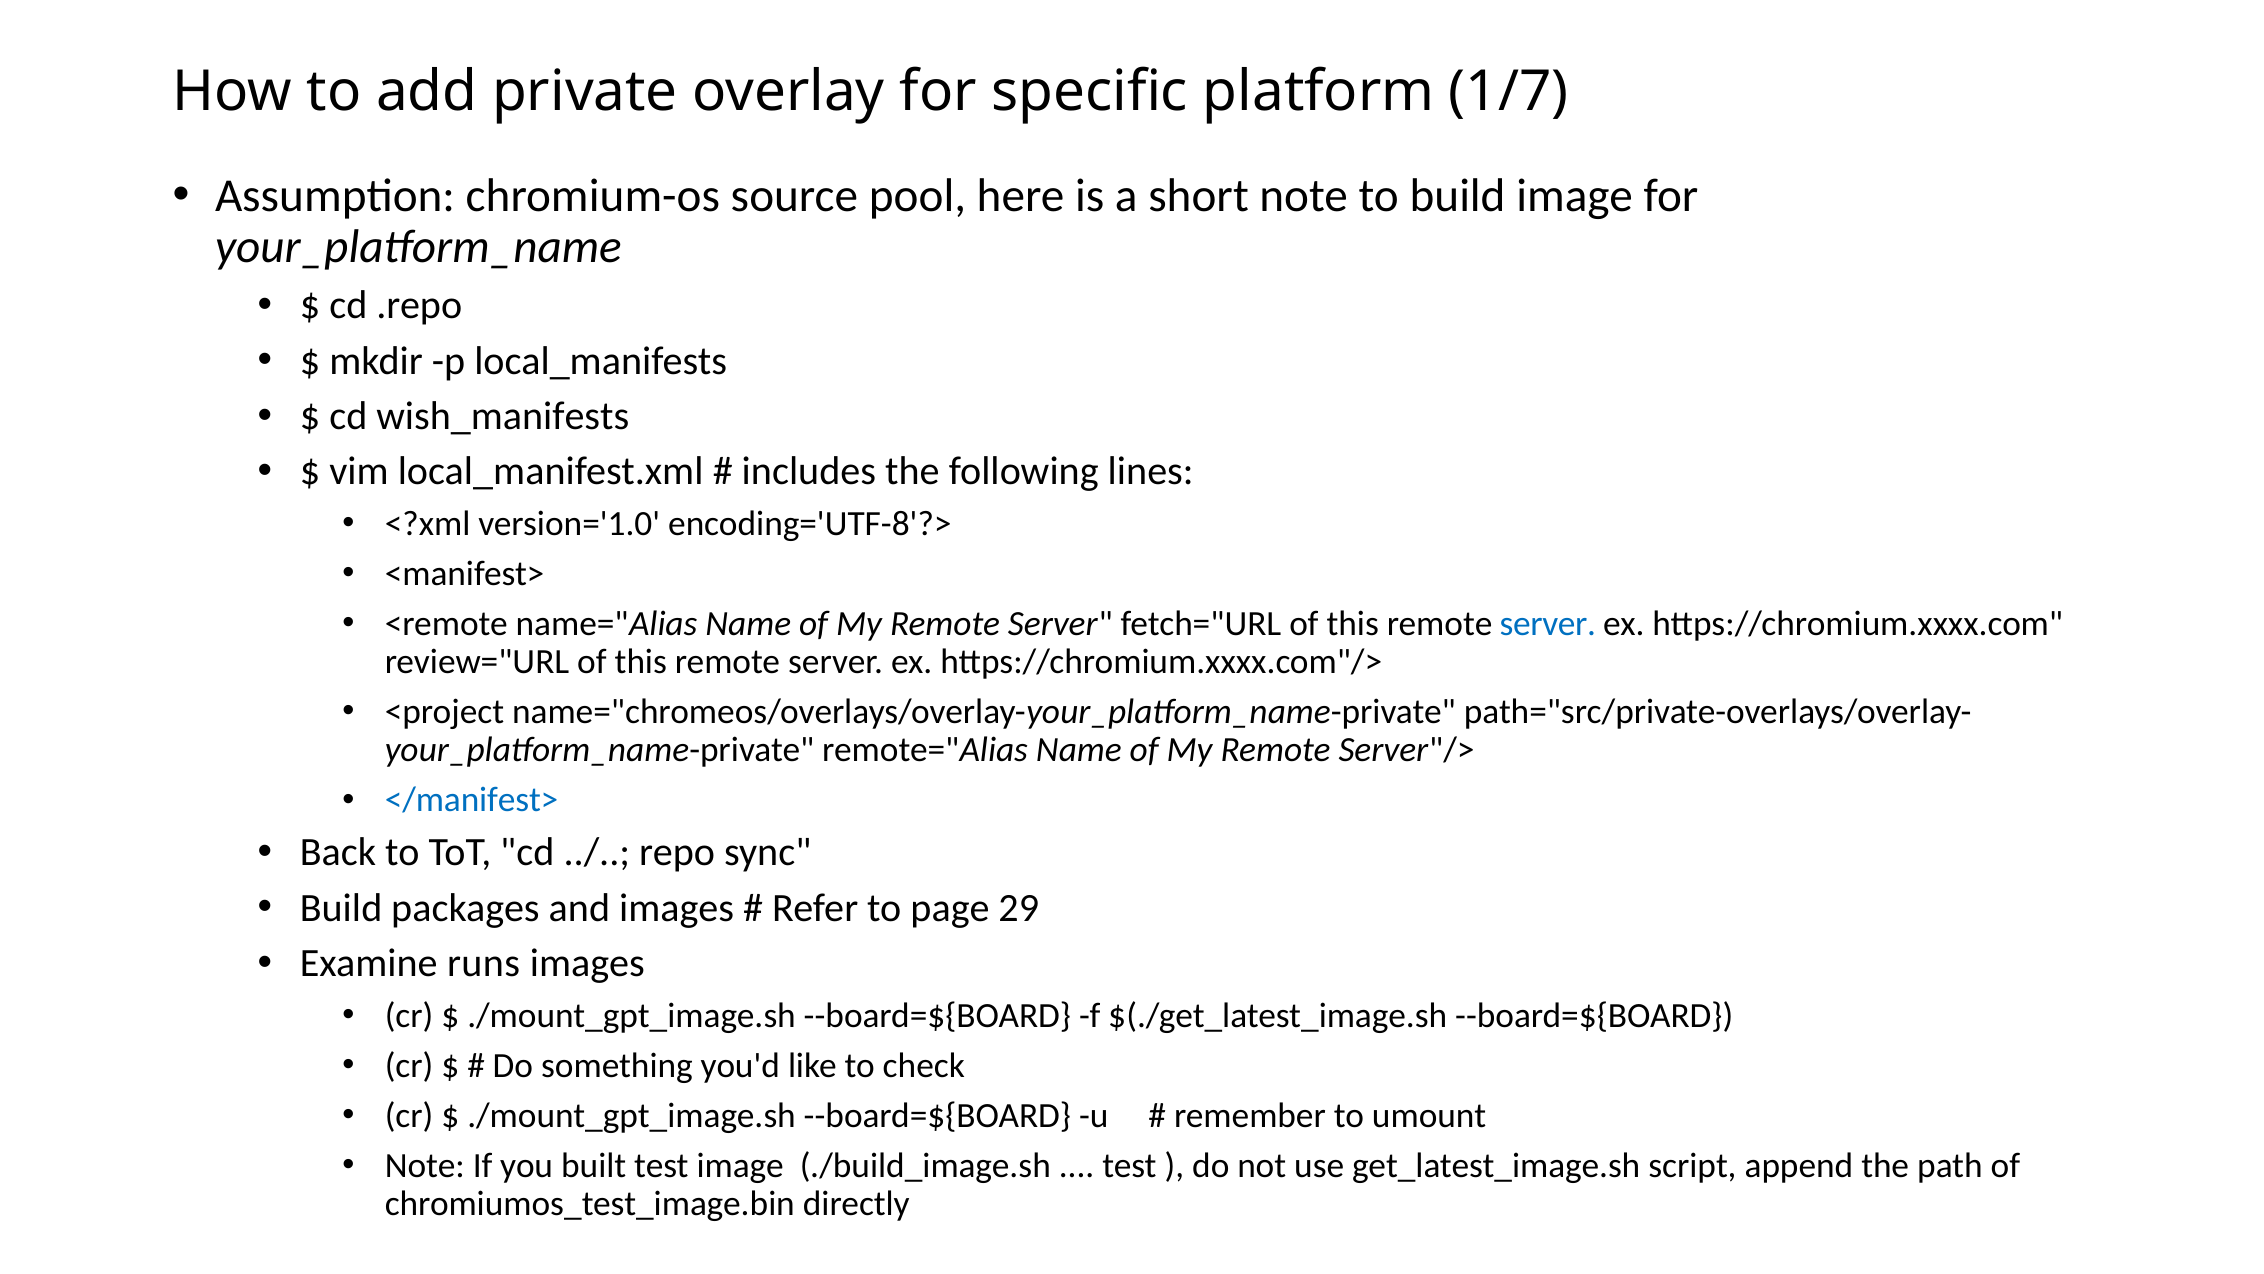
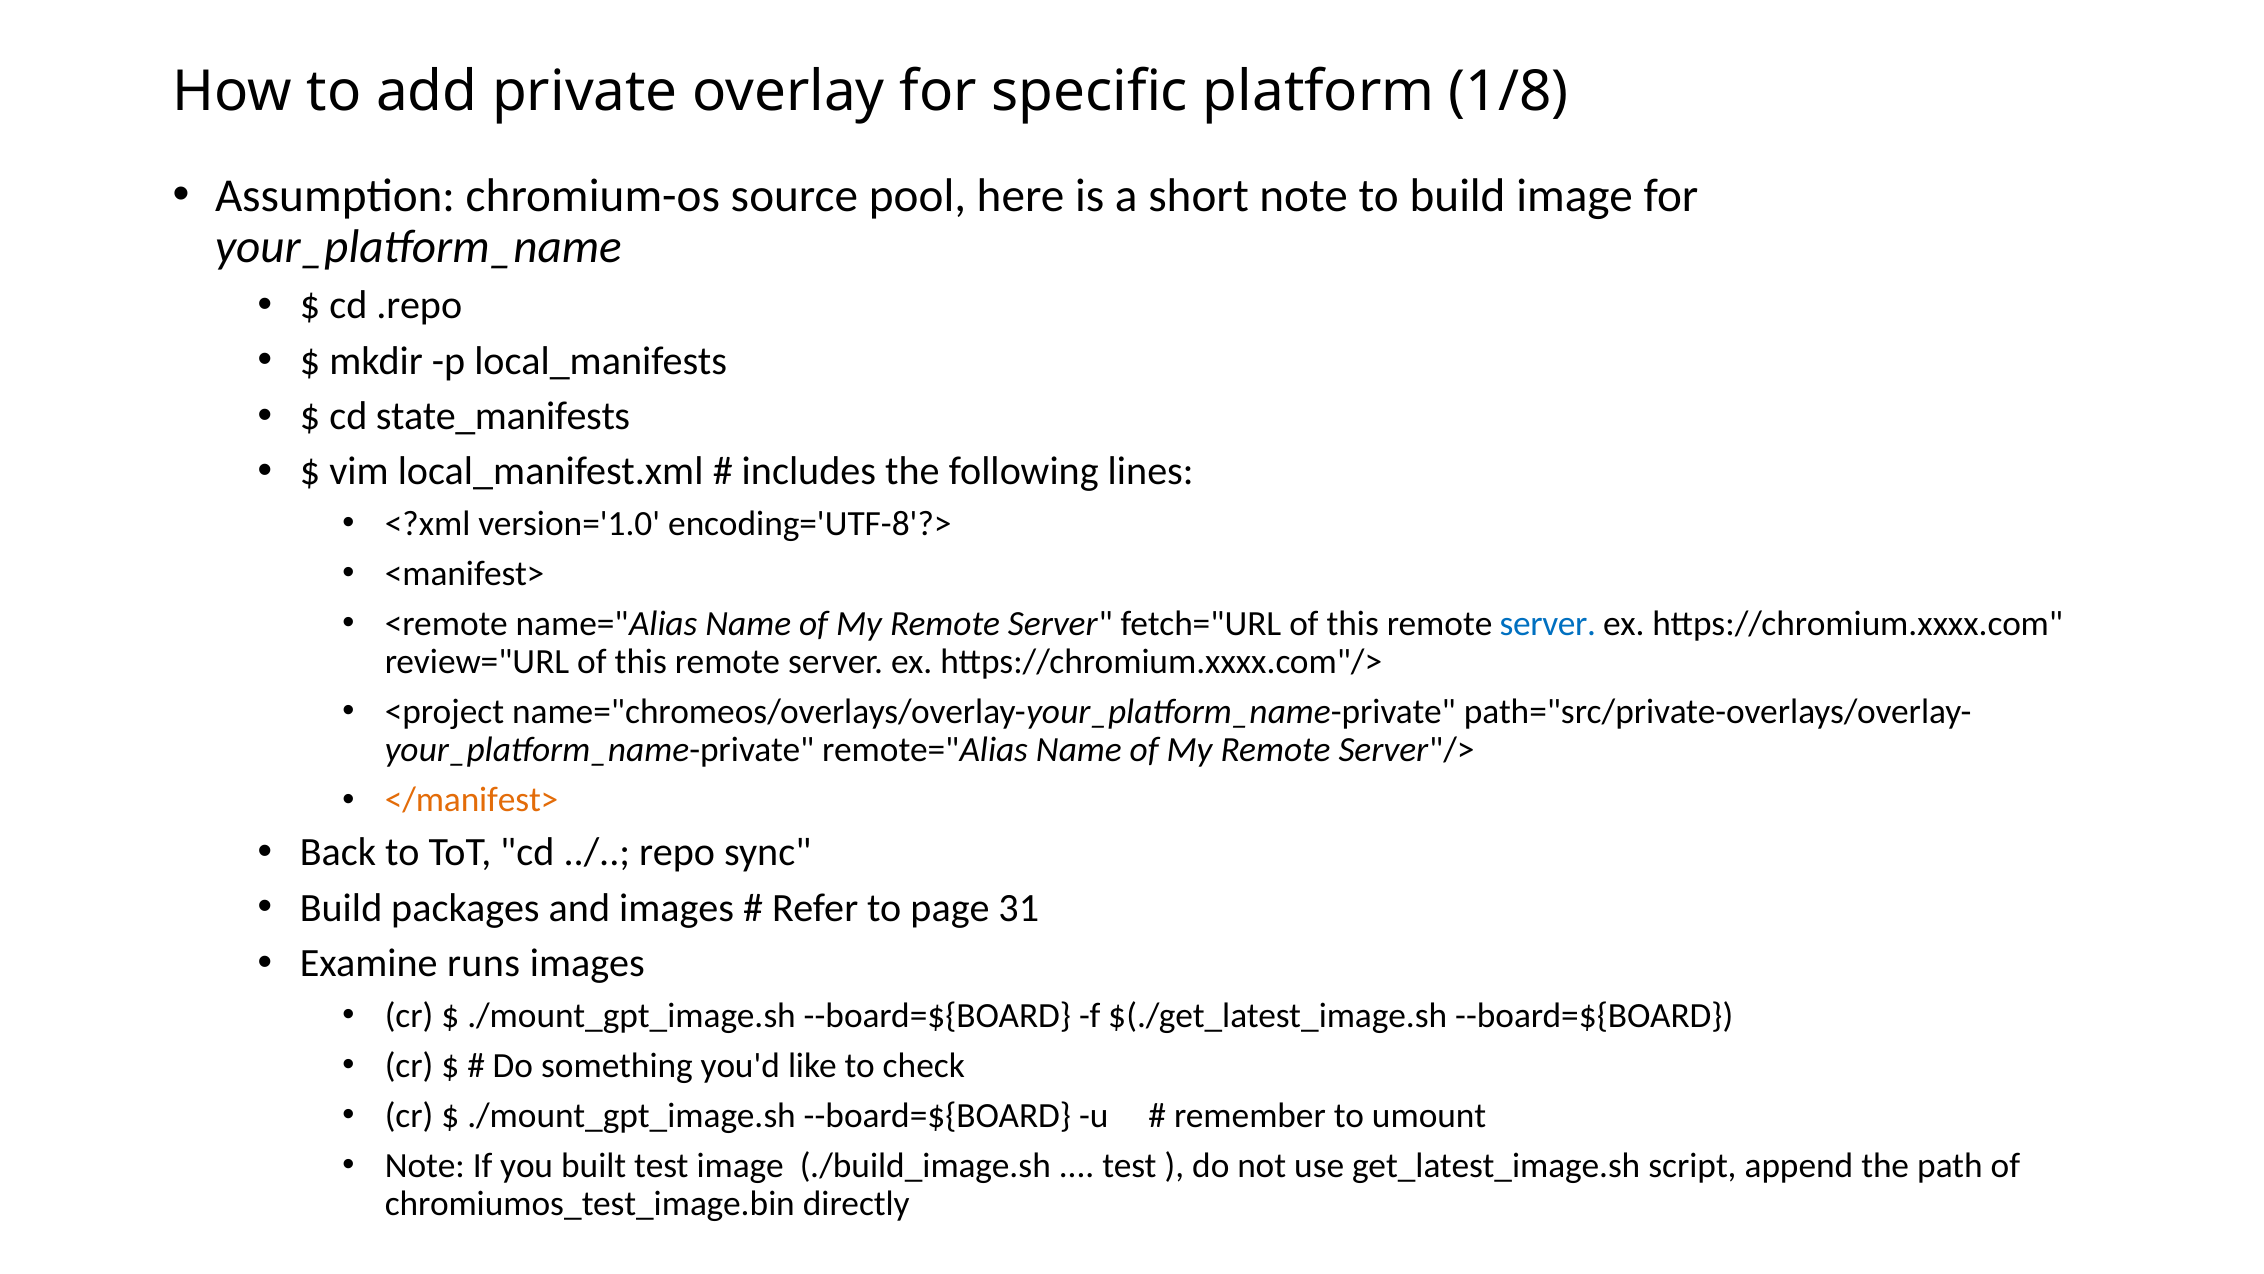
1/7: 1/7 -> 1/8 (1509, 92)
wish_manifests: wish_manifests -> state_manifests (503, 416)
</manifest> colour: blue -> orange (472, 800)
29: 29 -> 31 (1019, 907)
